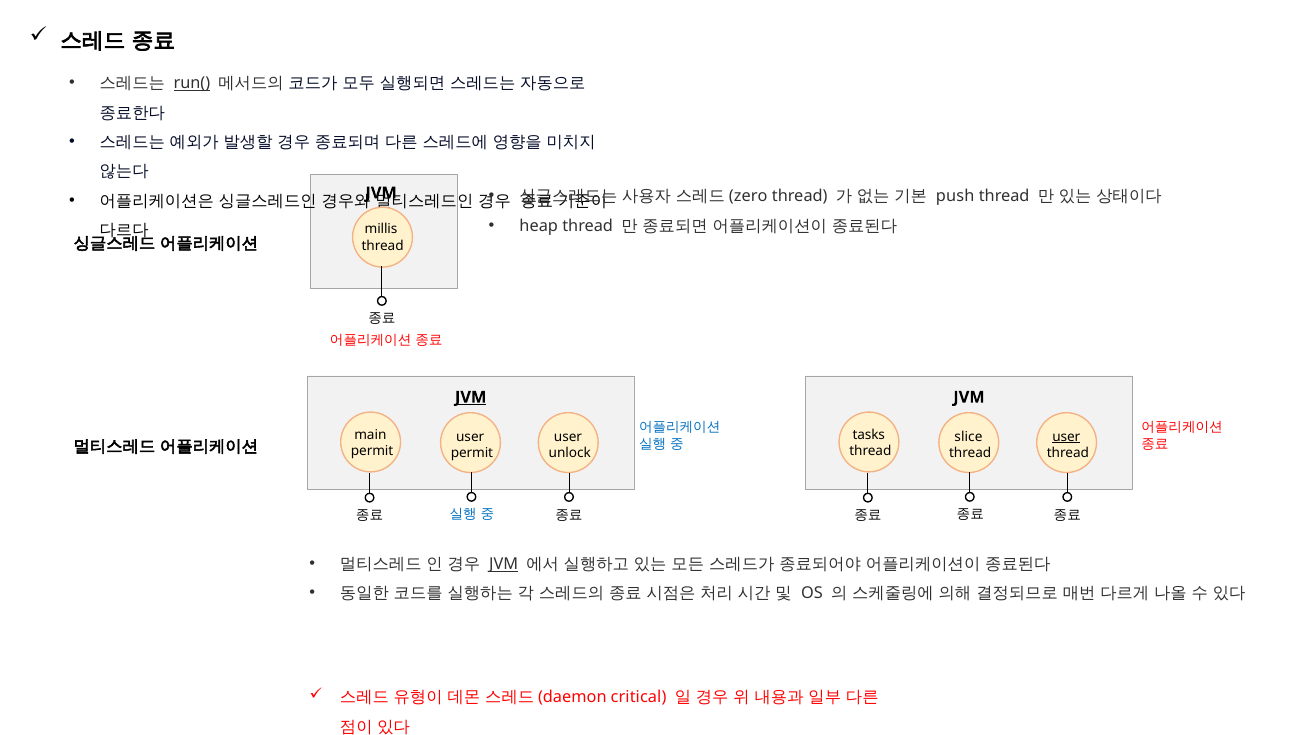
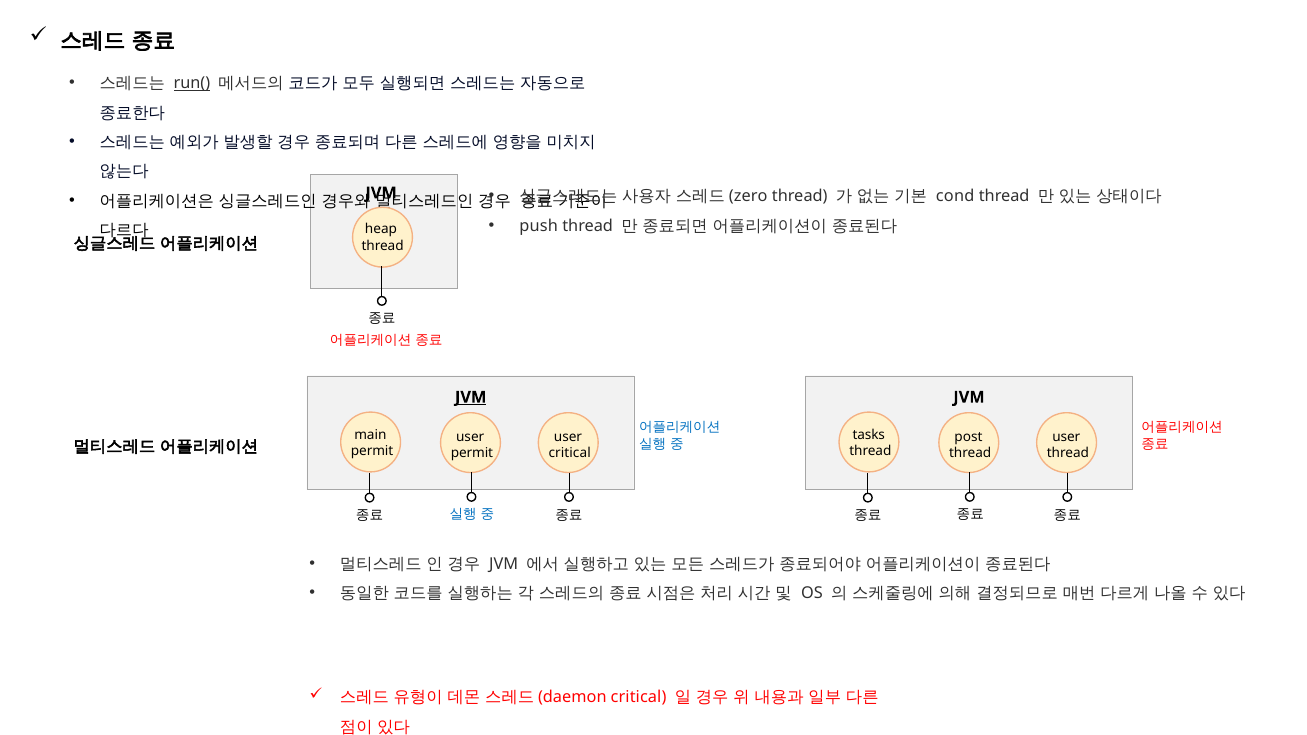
push: push -> cond (955, 197)
heap: heap -> push (539, 226)
millis: millis -> heap (381, 229)
slice: slice -> post (968, 437)
user underline: present -> none (1066, 437)
unlock: unlock -> critical (570, 453)
JVM underline: present -> none (504, 564)
